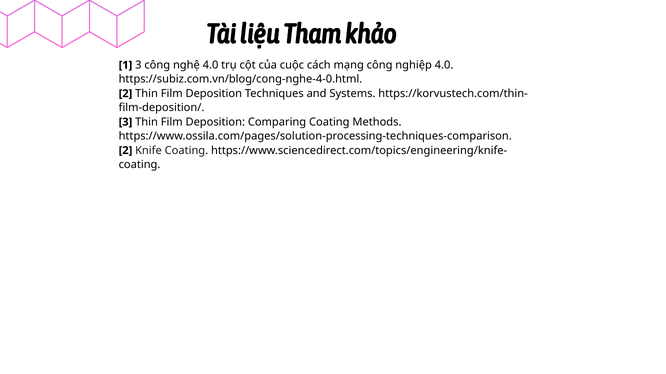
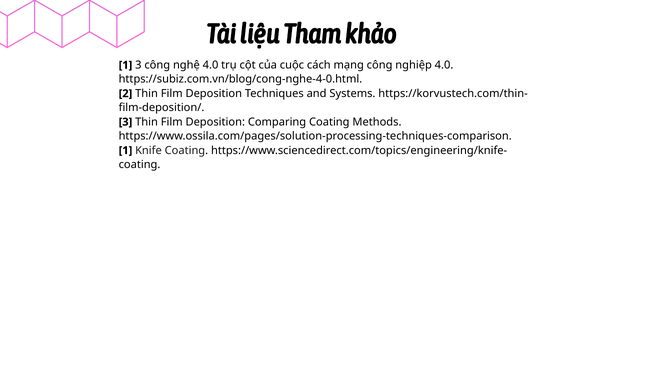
2: 2 -> 1 (125, 151)
